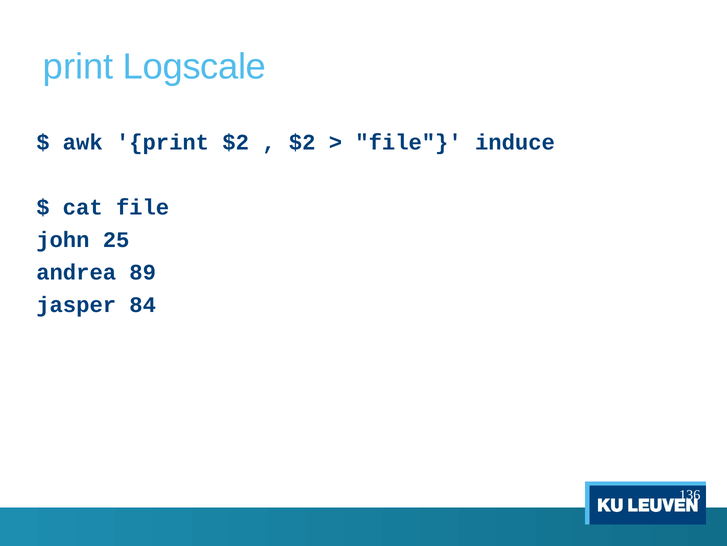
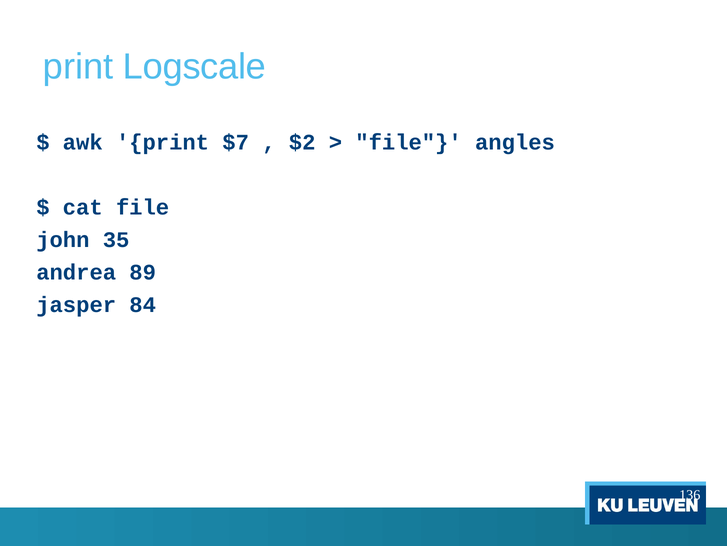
print $2: $2 -> $7 (236, 142)
induce: induce -> angles (515, 142)
25: 25 -> 35 (116, 240)
